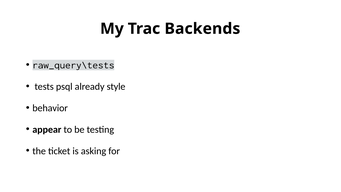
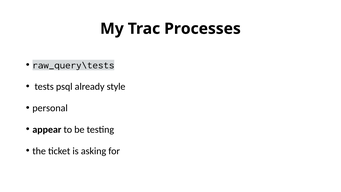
Backends: Backends -> Processes (202, 29)
behavior: behavior -> personal (50, 108)
